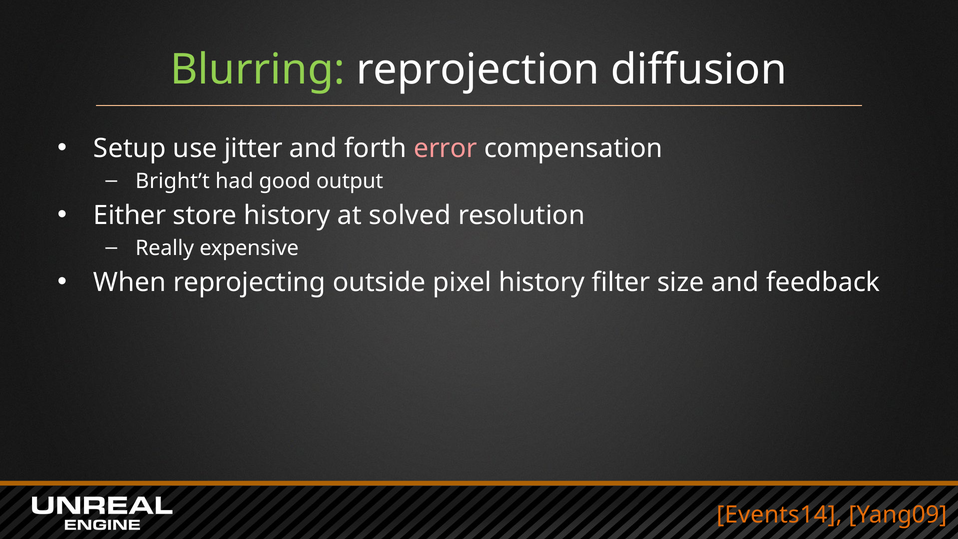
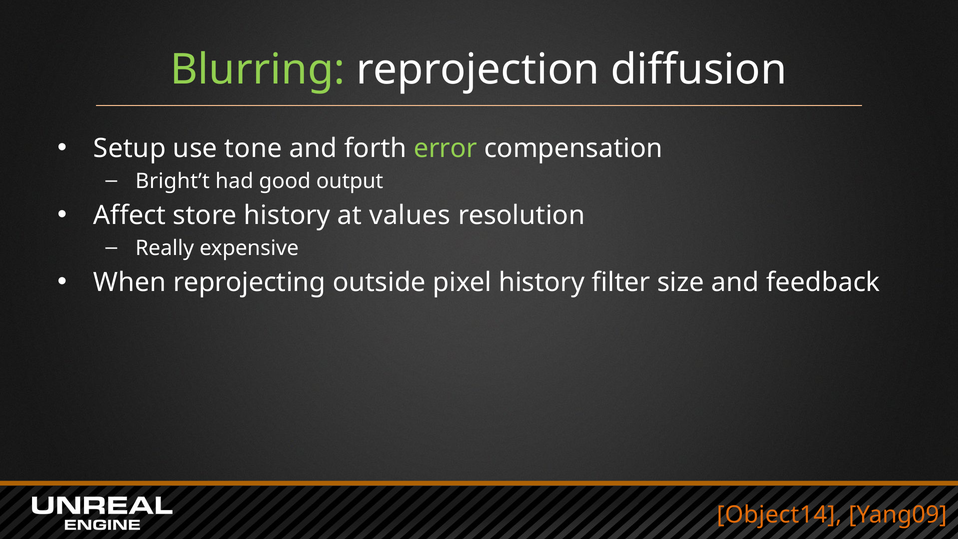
jitter: jitter -> tone (253, 148)
error colour: pink -> light green (445, 148)
Either: Either -> Affect (130, 215)
solved: solved -> values (410, 215)
Events14: Events14 -> Object14 (779, 515)
